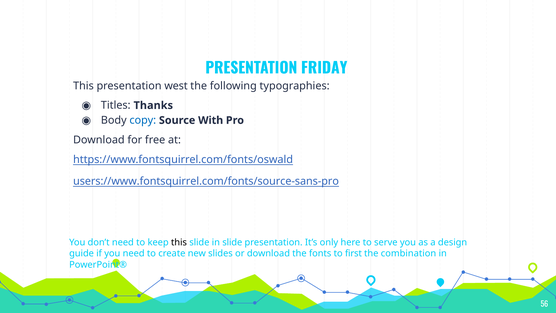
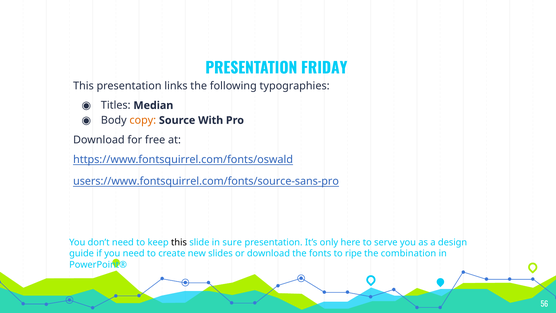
west: west -> links (176, 86)
Thanks: Thanks -> Median (153, 105)
copy colour: blue -> orange (143, 120)
in slide: slide -> sure (232, 242)
first: first -> ripe (353, 253)
